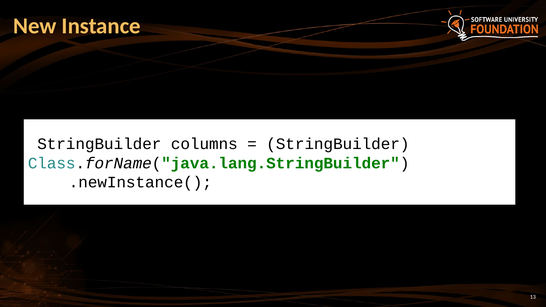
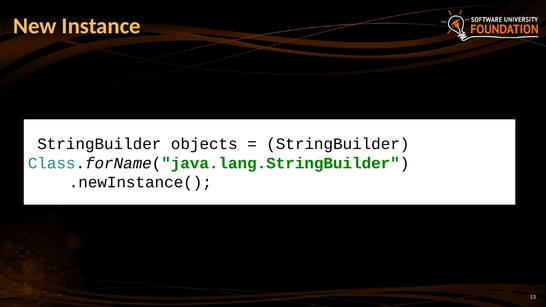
columns: columns -> objects (204, 144)
